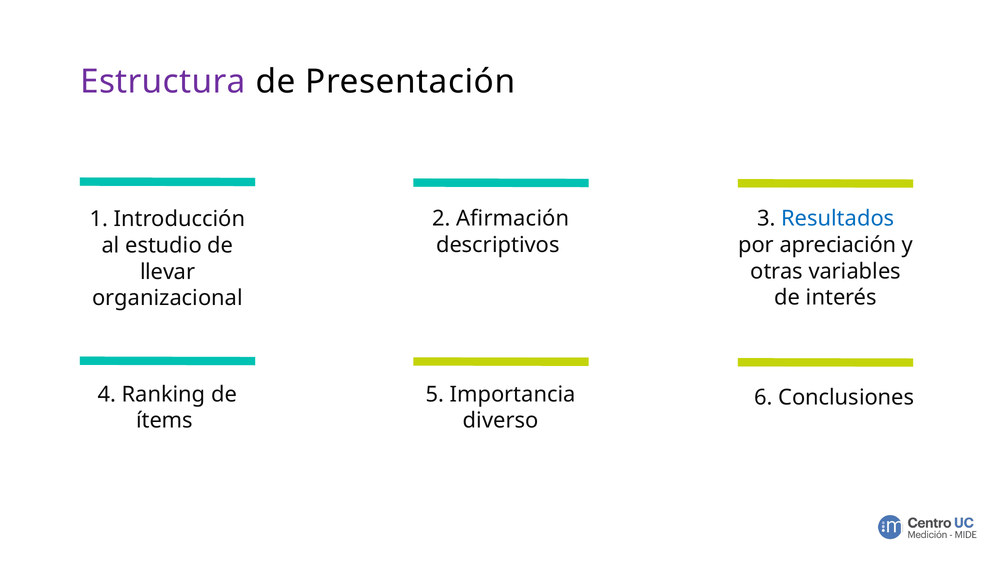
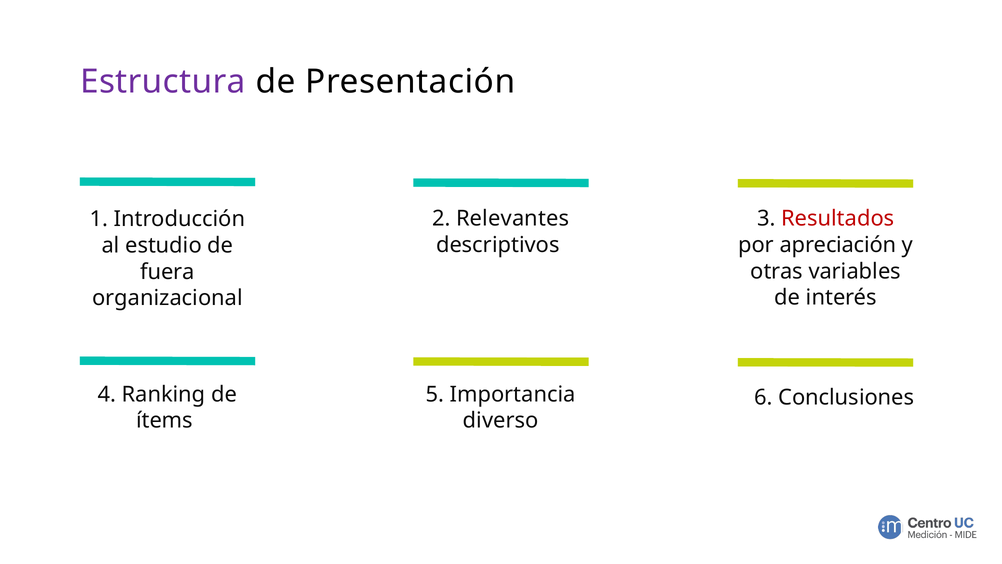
Afirmación: Afirmación -> Relevantes (513, 219)
Resultados colour: blue -> red (838, 219)
llevar: llevar -> fuera (167, 272)
